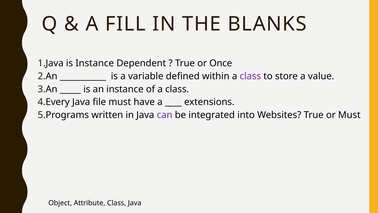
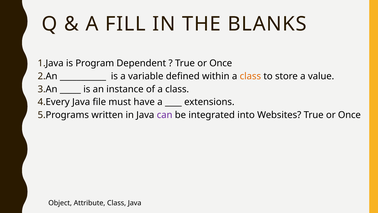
is Instance: Instance -> Program (95, 63)
class colour: purple -> orange (250, 76)
Websites True or Must: Must -> Once (349, 115)
